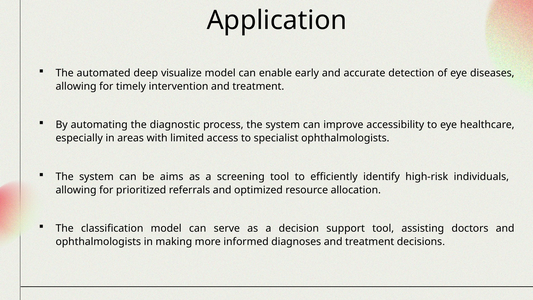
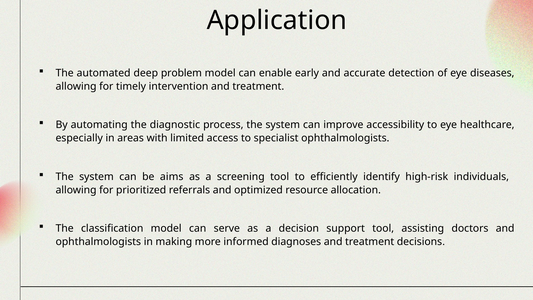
visualize: visualize -> problem (181, 73)
